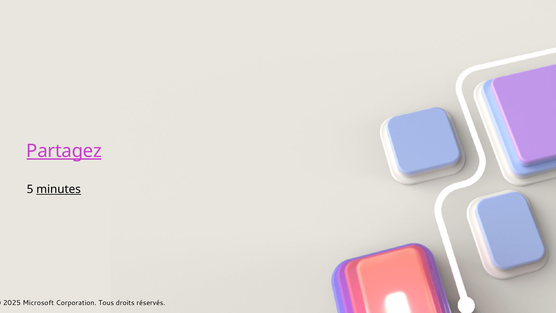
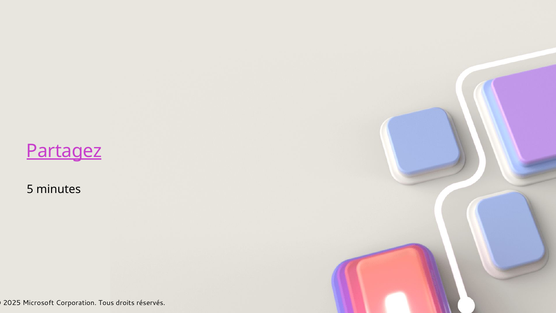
minutes underline: present -> none (59, 189)
